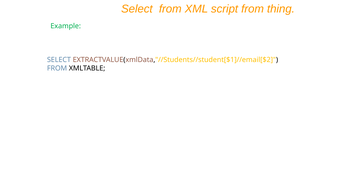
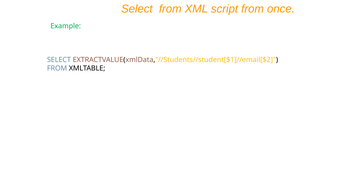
thing: thing -> once (281, 9)
